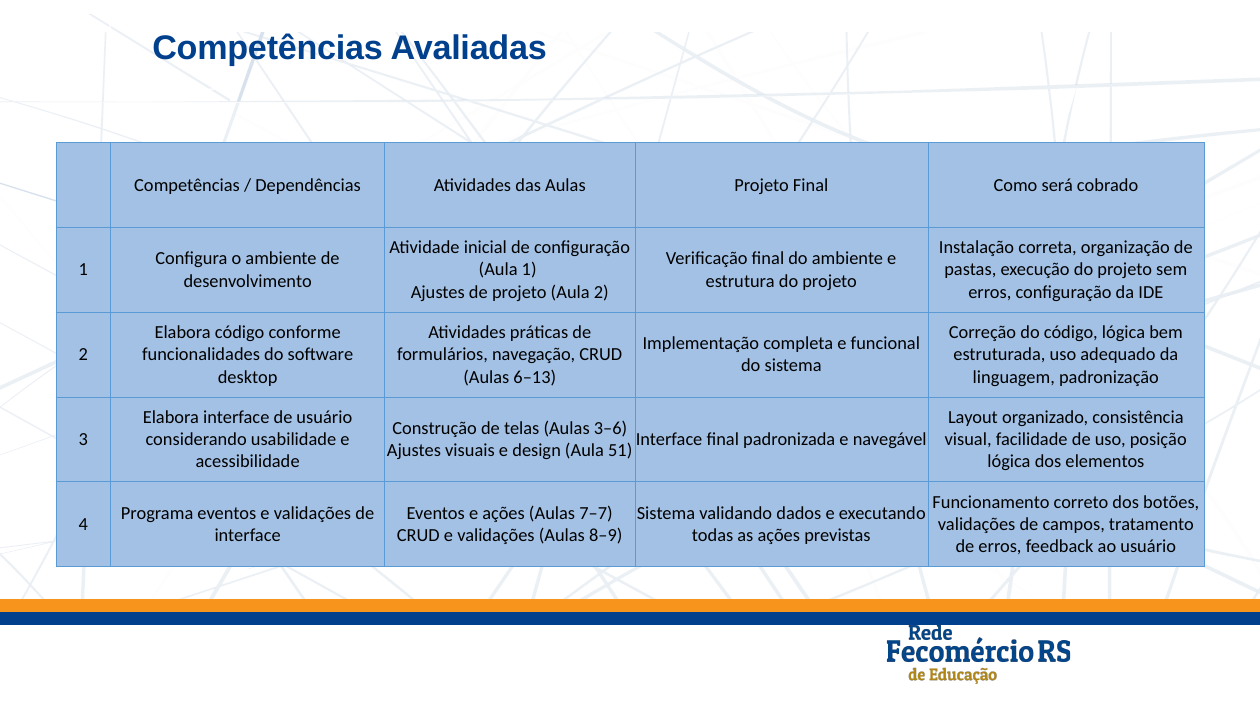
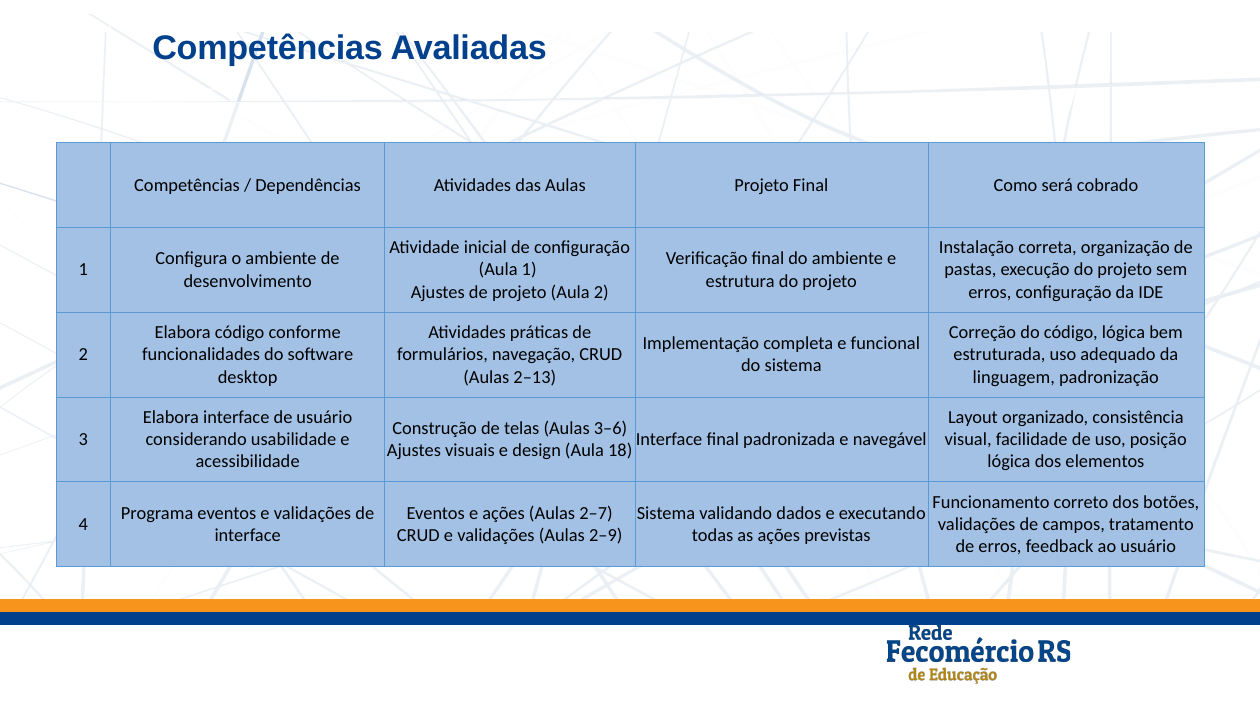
6–13: 6–13 -> 2–13 (535, 377)
51: 51 -> 18 (620, 451)
7–7: 7–7 -> 2–7 (596, 513)
8–9: 8–9 -> 2–9 (606, 535)
